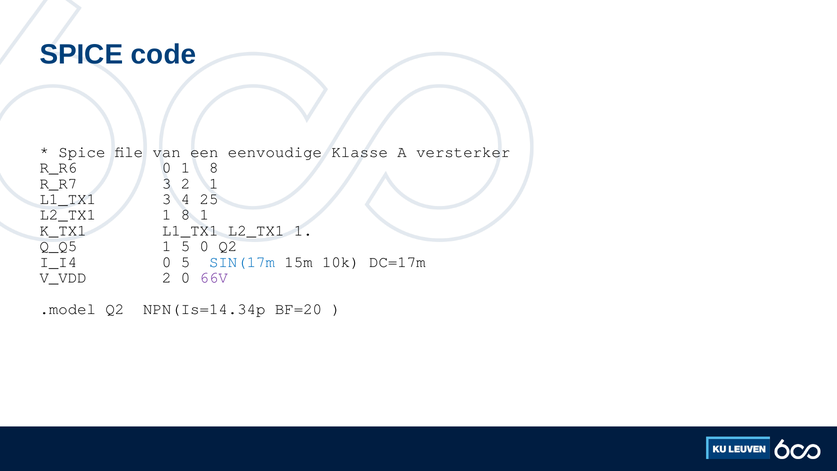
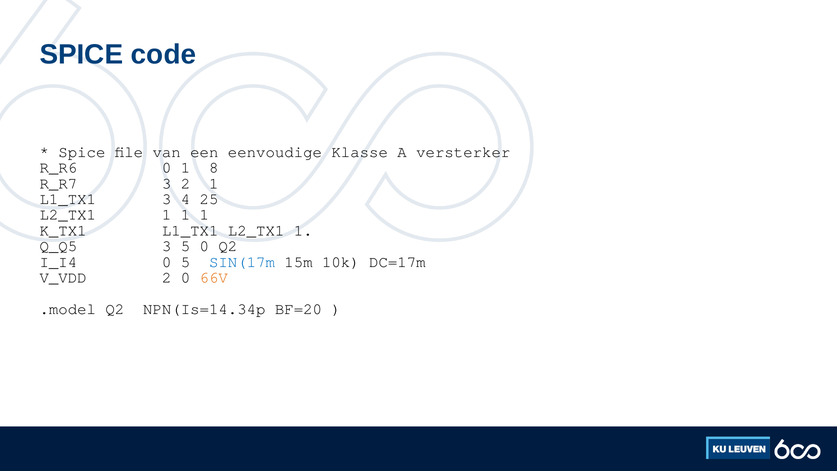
L2_TX1 1 8: 8 -> 1 (185, 215)
Q_Q5 1: 1 -> 3 (167, 246)
66V colour: purple -> orange (214, 277)
